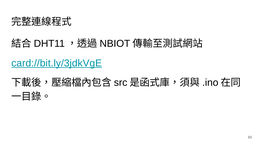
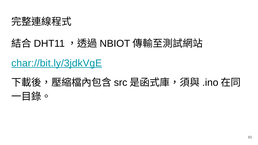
card://bit.ly/3jdkVgE: card://bit.ly/3jdkVgE -> char://bit.ly/3jdkVgE (57, 63)
